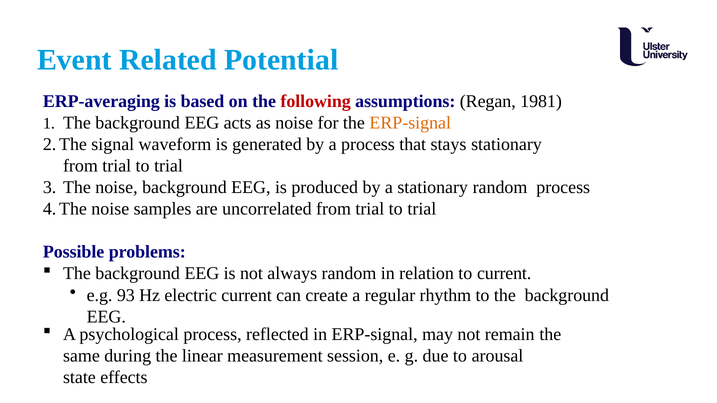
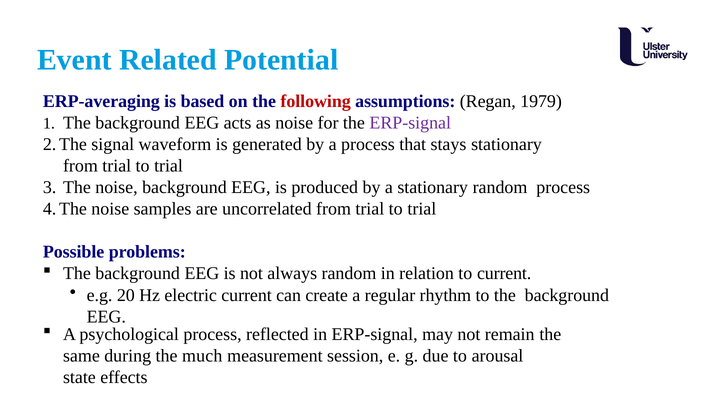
1981: 1981 -> 1979 (541, 101)
ERP-signal colour: orange -> purple (410, 123)
93: 93 -> 20 (126, 295)
linear: linear -> much (202, 356)
